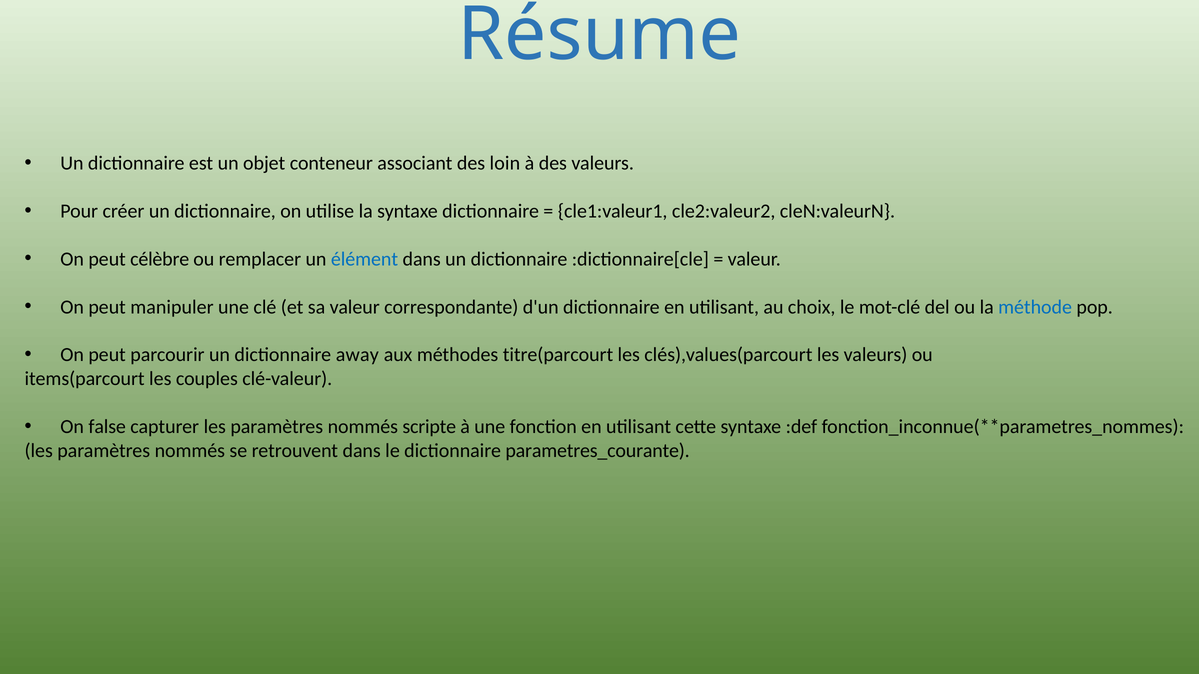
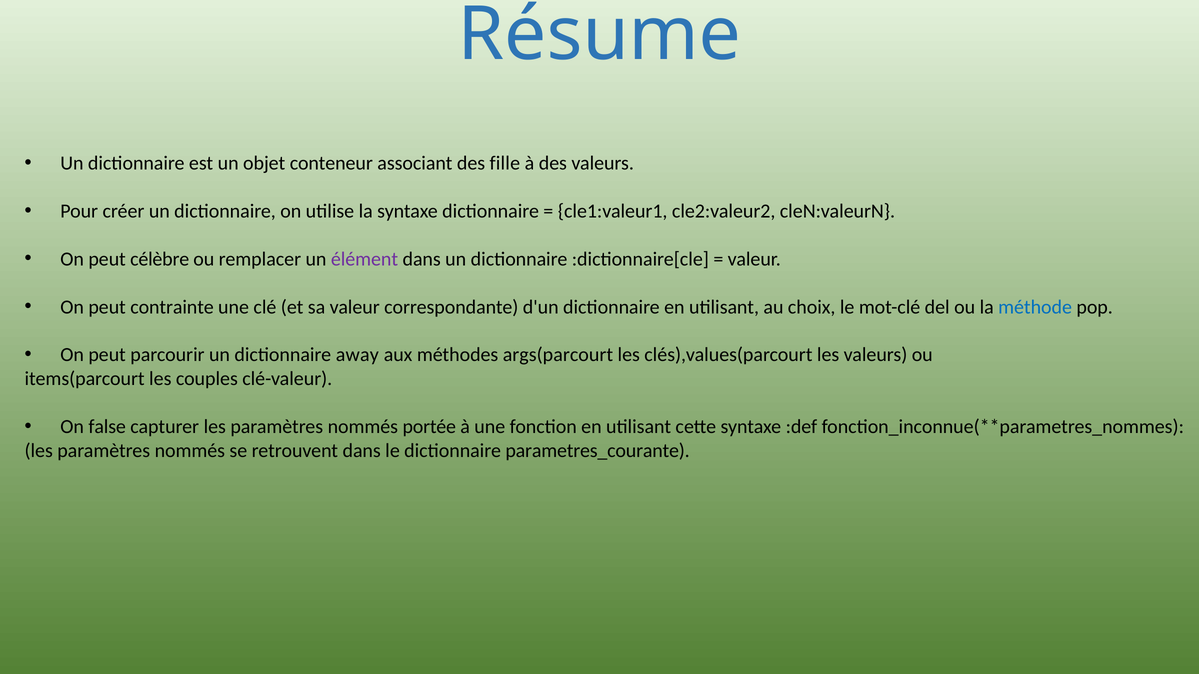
loin: loin -> fille (505, 163)
élément colour: blue -> purple (365, 259)
manipuler: manipuler -> contrainte (172, 307)
titre(parcourt: titre(parcourt -> args(parcourt (558, 355)
scripte: scripte -> portée (429, 427)
